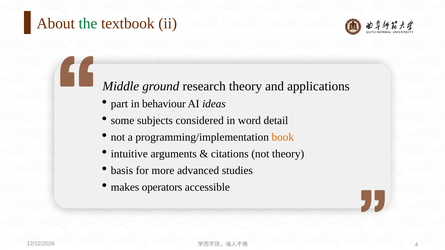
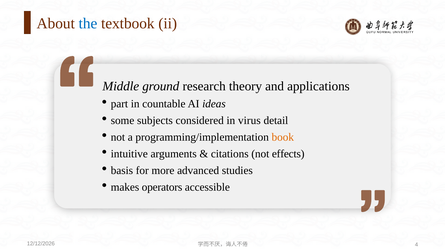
the colour: green -> blue (88, 24)
behaviour: behaviour -> countable (164, 104)
word: word -> virus (249, 121)
not theory: theory -> effects (288, 154)
